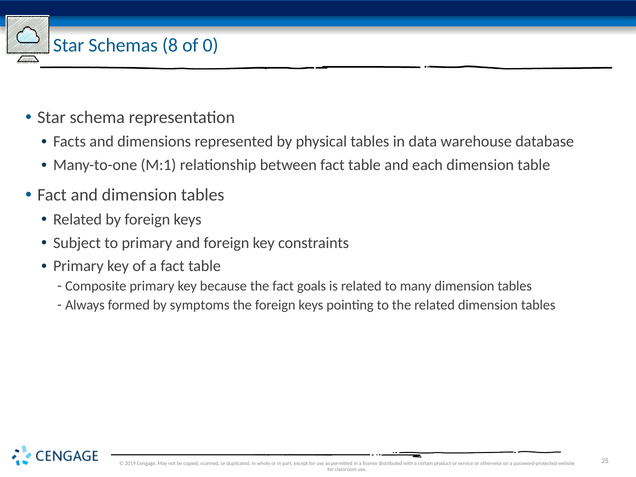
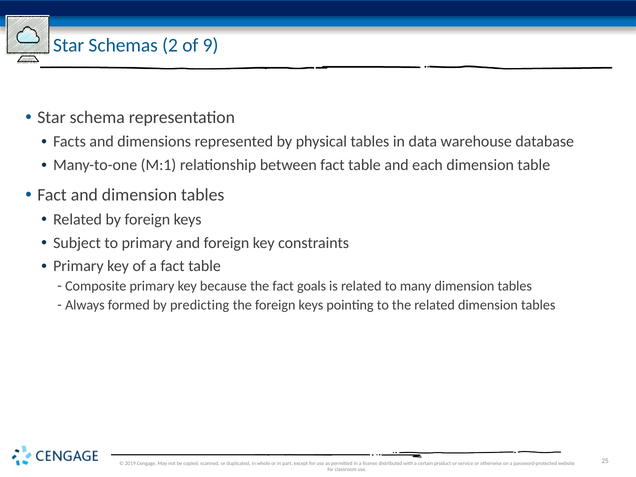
8: 8 -> 2 (170, 45)
0: 0 -> 9 (211, 45)
symptoms: symptoms -> predicting (200, 305)
